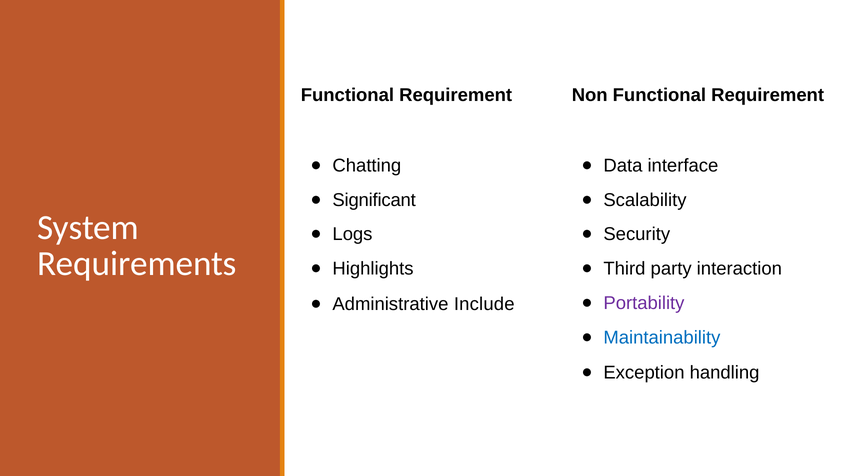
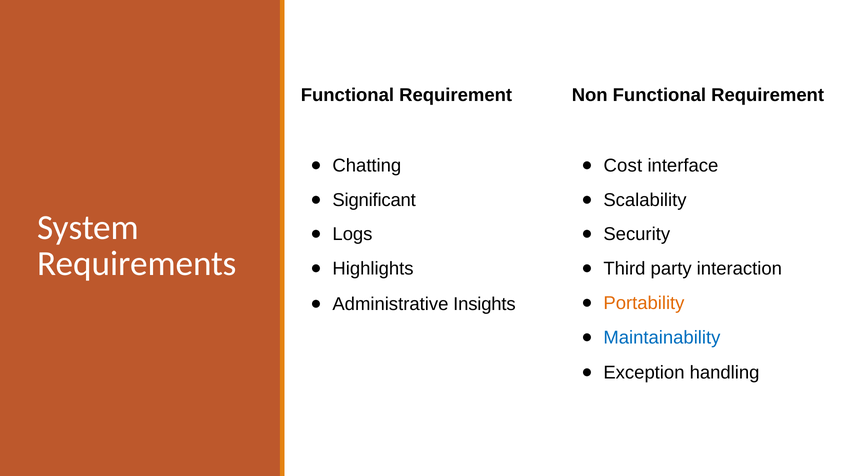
Data: Data -> Cost (623, 165)
Portability colour: purple -> orange (644, 303)
Include: Include -> Insights (484, 304)
